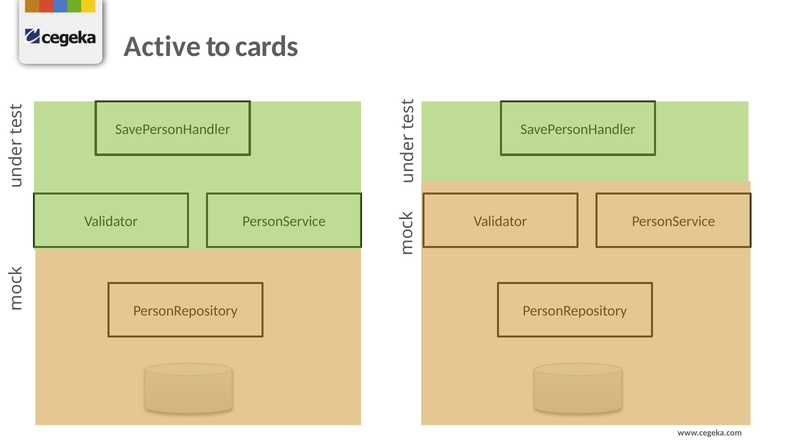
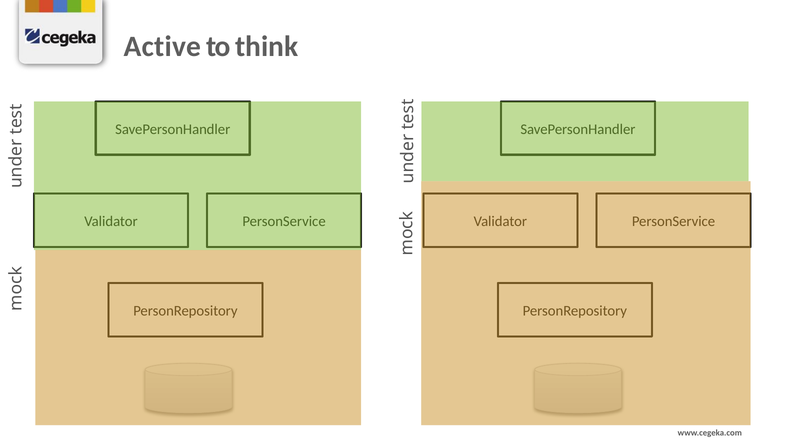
cards: cards -> think (267, 47)
